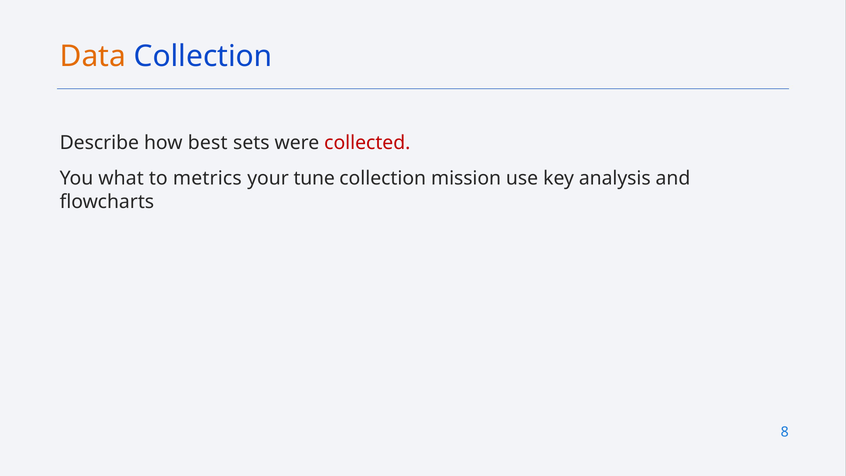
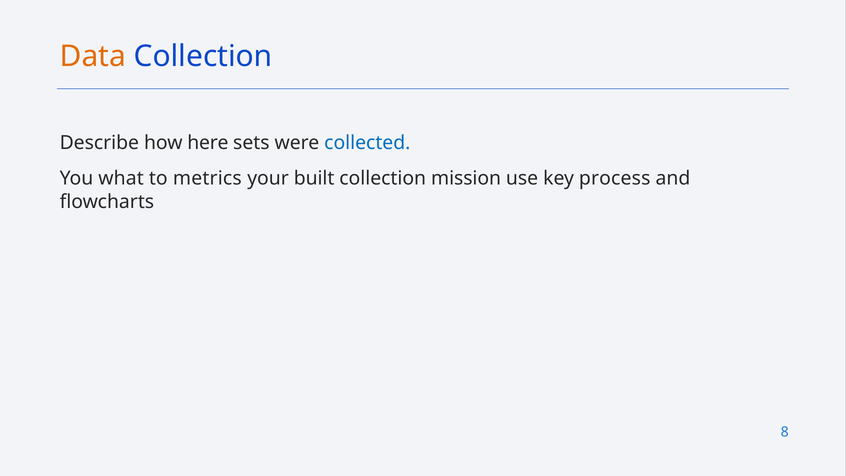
best: best -> here (208, 143)
collected colour: red -> blue (367, 143)
tune: tune -> built (314, 178)
analysis: analysis -> process (615, 178)
